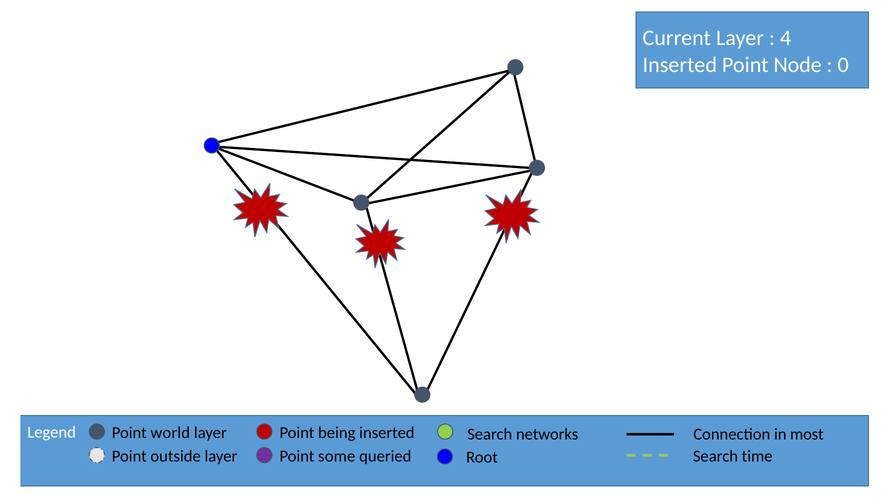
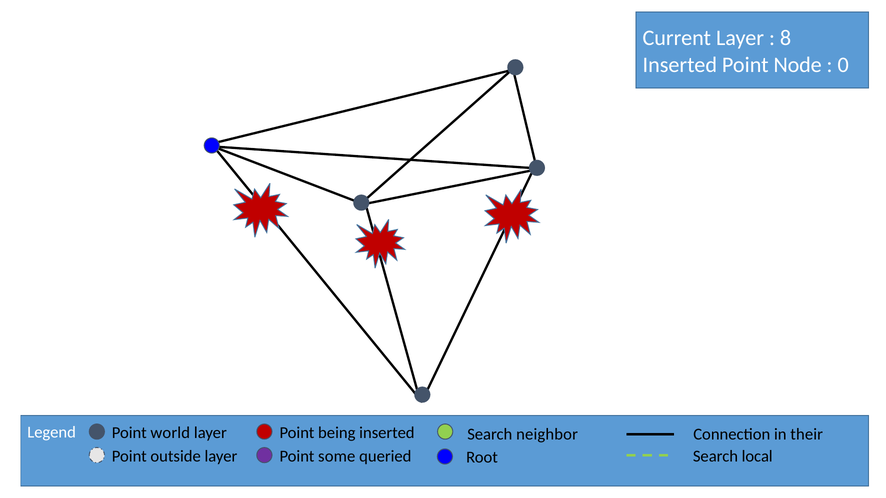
4: 4 -> 8 (785, 38)
networks: networks -> neighbor (547, 435)
most: most -> their (807, 435)
time: time -> local (757, 456)
